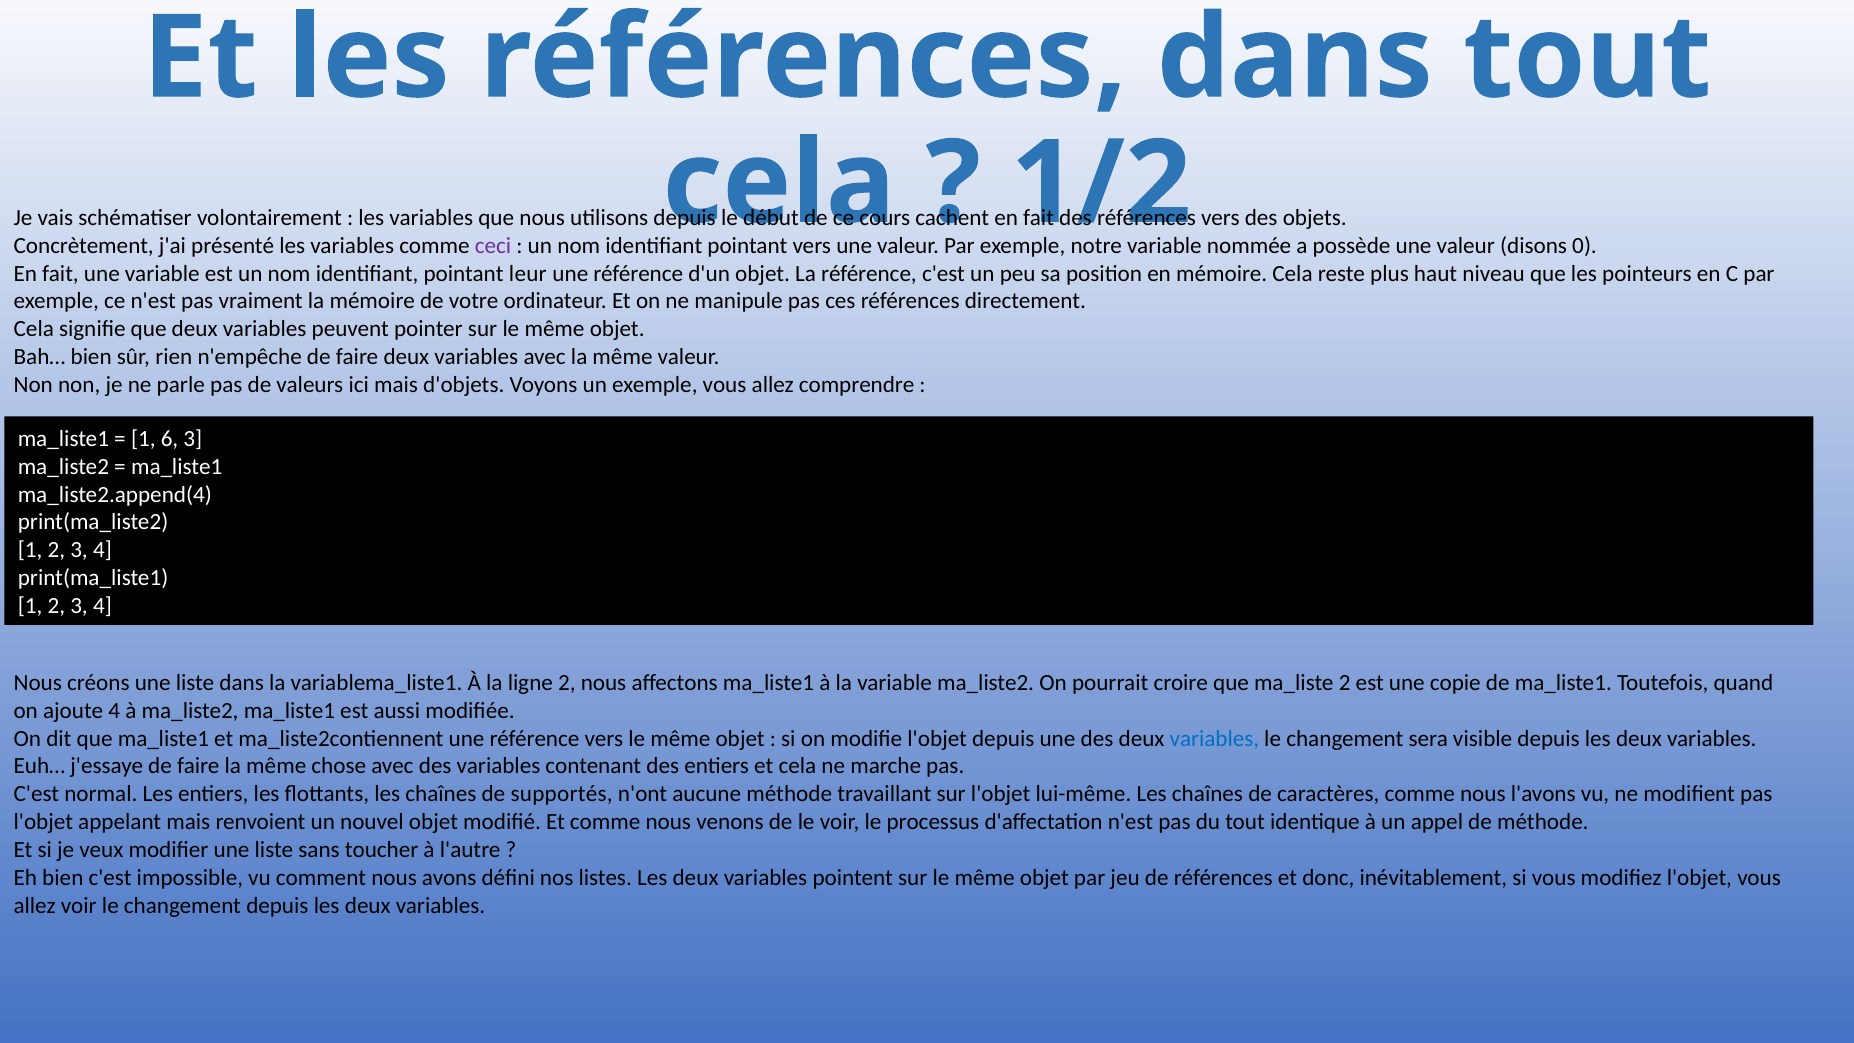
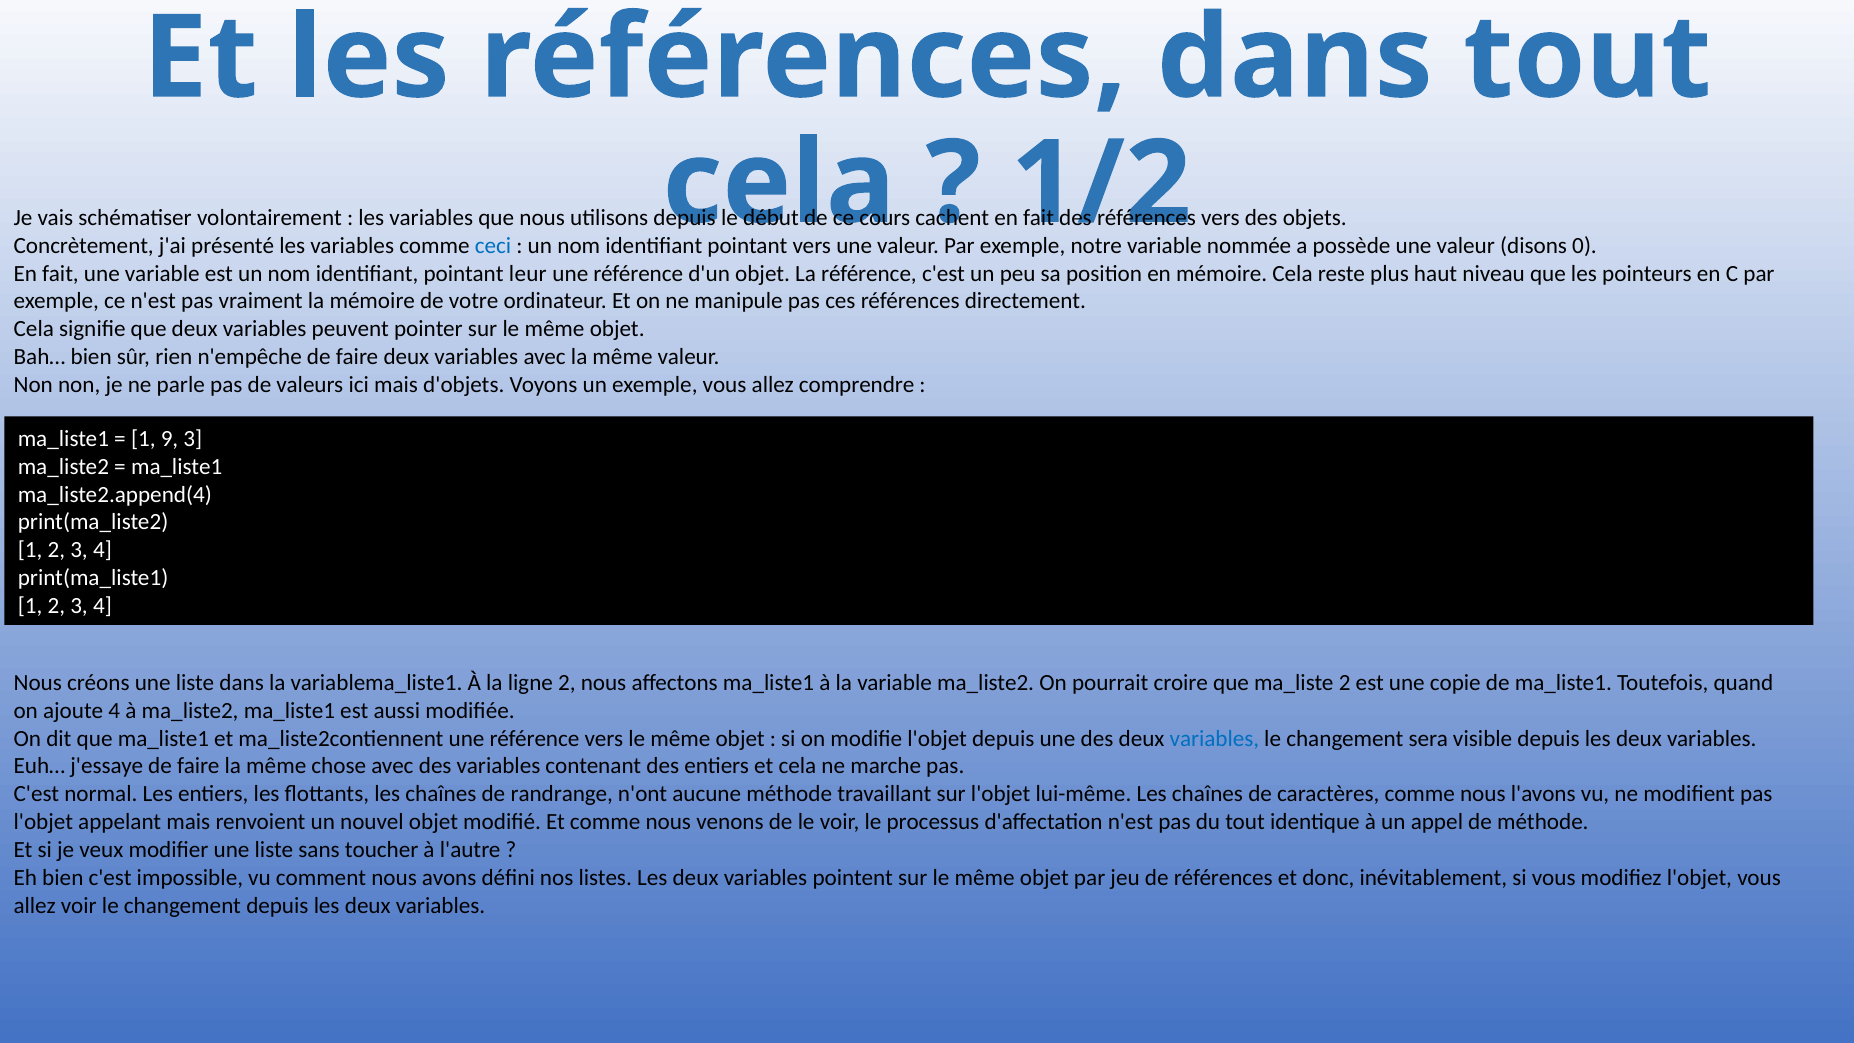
ceci colour: purple -> blue (493, 246)
6: 6 -> 9 (170, 439)
supportés: supportés -> randrange (562, 794)
